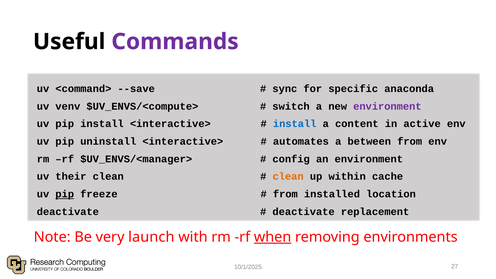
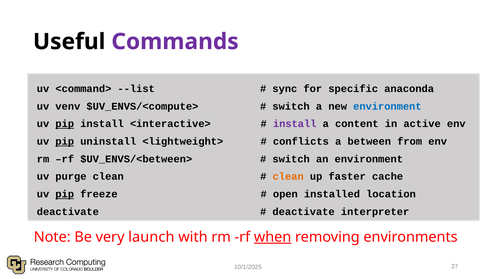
--save: --save -> --list (136, 89)
environment colour: purple -> blue (387, 106)
pip underline: none -> present (65, 124)
install colour: blue -> purple (295, 124)
pip underline: none -> present (65, 141)
uninstall <interactive>: <interactive> -> <lightweight> (183, 141)
automates: automates -> conflicts (301, 141)
$UV_ENVS/<manager>: $UV_ENVS/<manager> -> $UV_ENVS/<between> (136, 159)
config: config -> switch (291, 159)
their: their -> purge (71, 177)
within: within -> faster (347, 177)
from: from -> open (285, 194)
replacement: replacement -> interpreter (375, 212)
